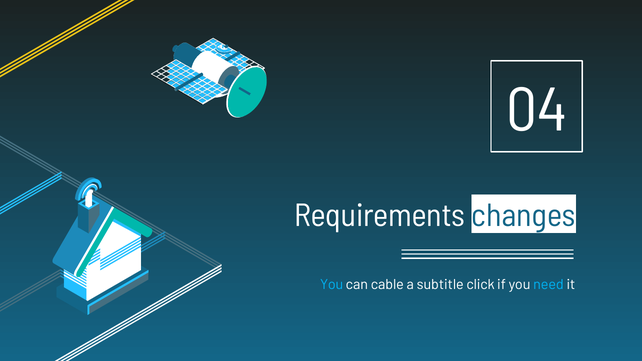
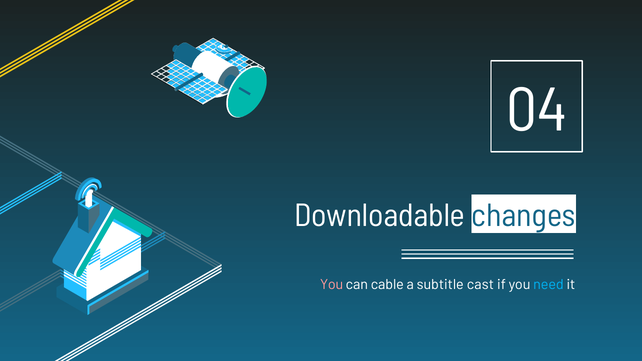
Requirements: Requirements -> Downloadable (380, 216)
You colour: light blue -> pink (332, 285)
click: click -> cast (480, 285)
